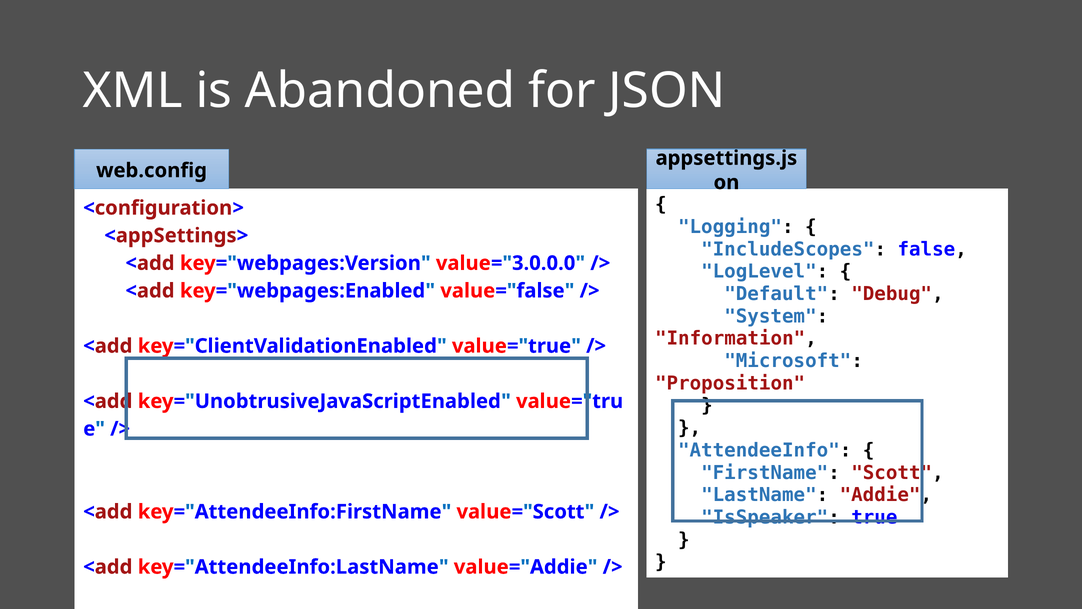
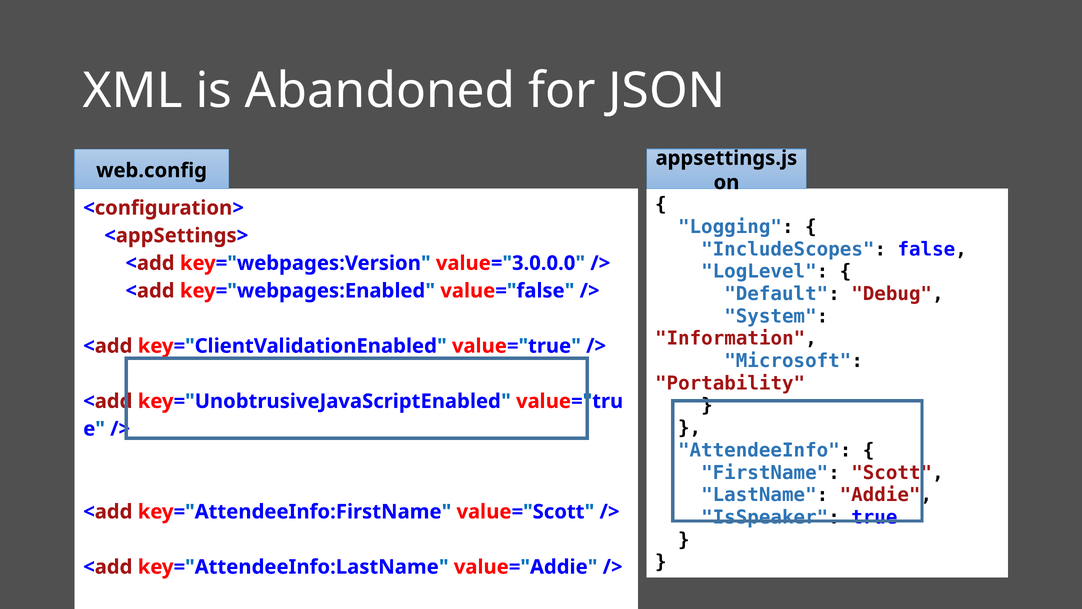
Proposition: Proposition -> Portability (730, 383)
